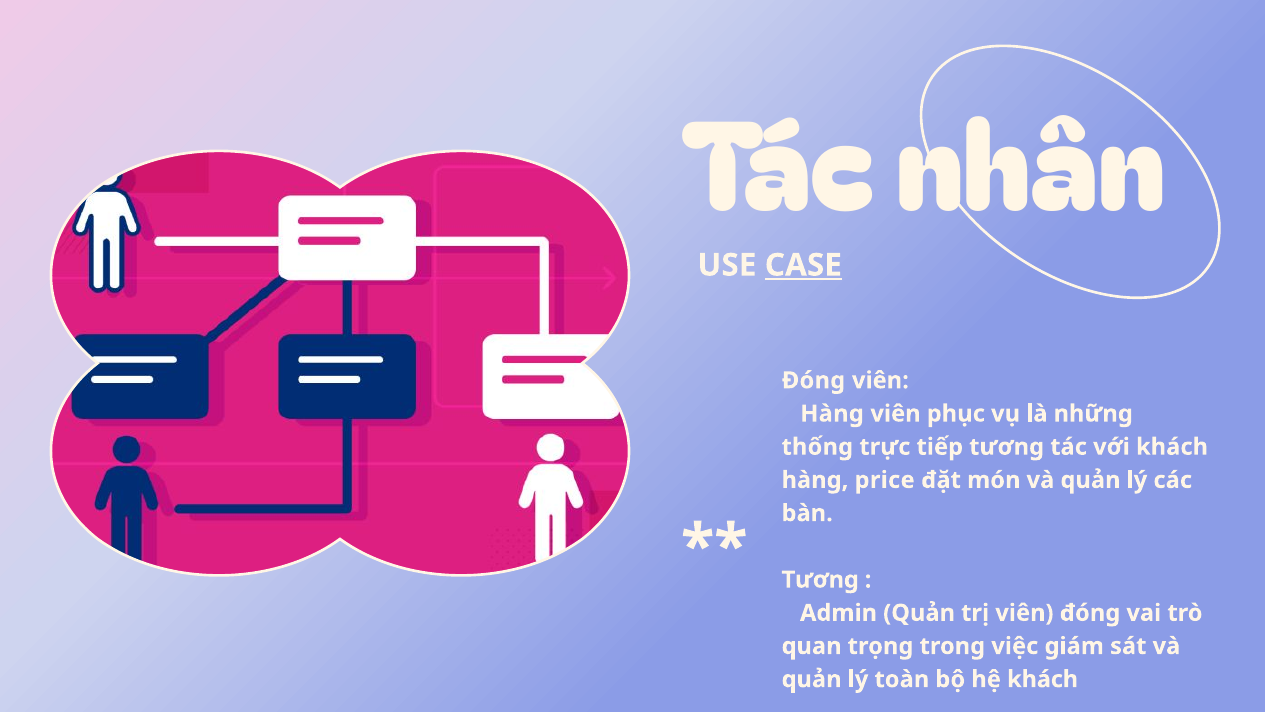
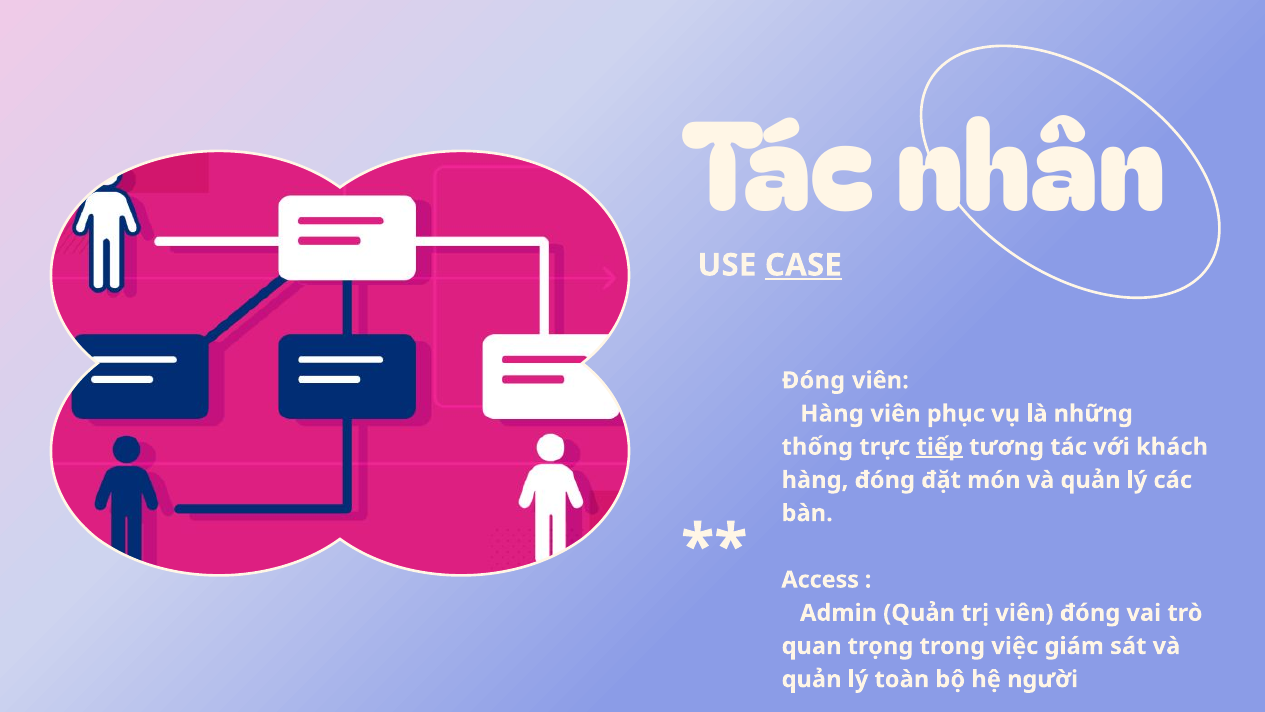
tiếp underline: none -> present (940, 447)
hàng price: price -> đóng (885, 480)
Tương: Tương -> Access (820, 579)
hệ khách: khách -> người (1043, 679)
